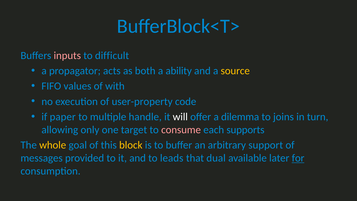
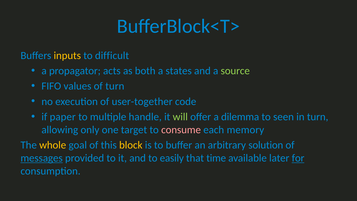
inputs colour: pink -> yellow (67, 55)
ability: ability -> states (179, 71)
source colour: yellow -> light green (235, 71)
of with: with -> turn (115, 86)
user-property: user-property -> user-together (142, 101)
will colour: white -> light green (180, 117)
joins: joins -> seen (284, 117)
supports: supports -> memory (245, 130)
support: support -> solution (266, 145)
messages underline: none -> present (42, 158)
leads: leads -> easily (172, 158)
dual: dual -> time (216, 158)
